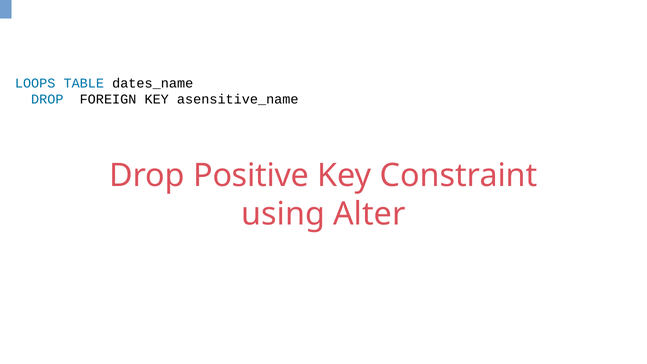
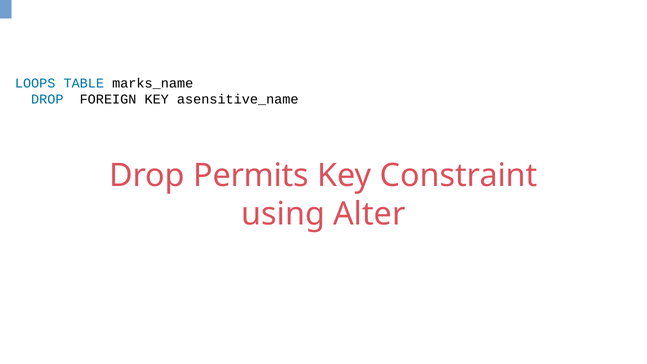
dates_name: dates_name -> marks_name (153, 83)
Positive: Positive -> Permits (251, 175)
